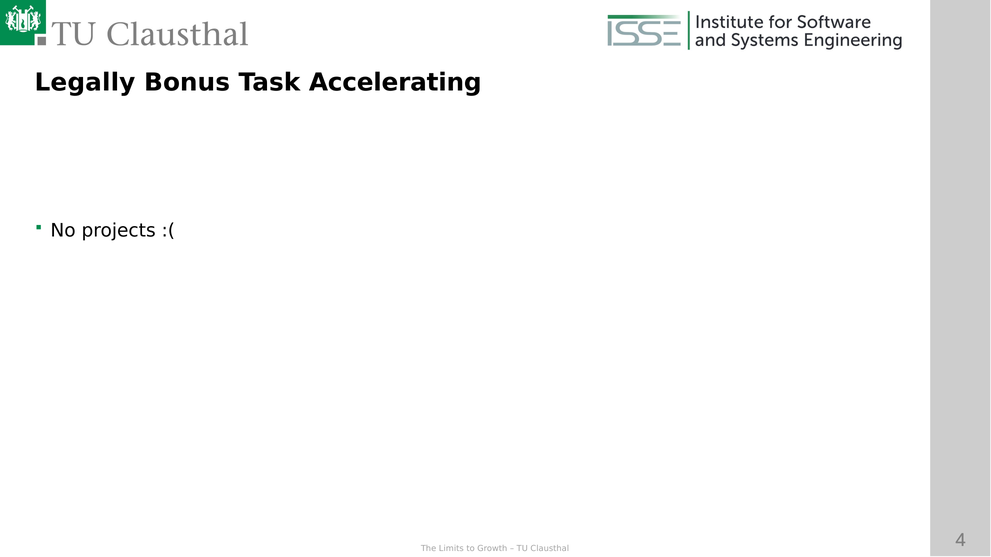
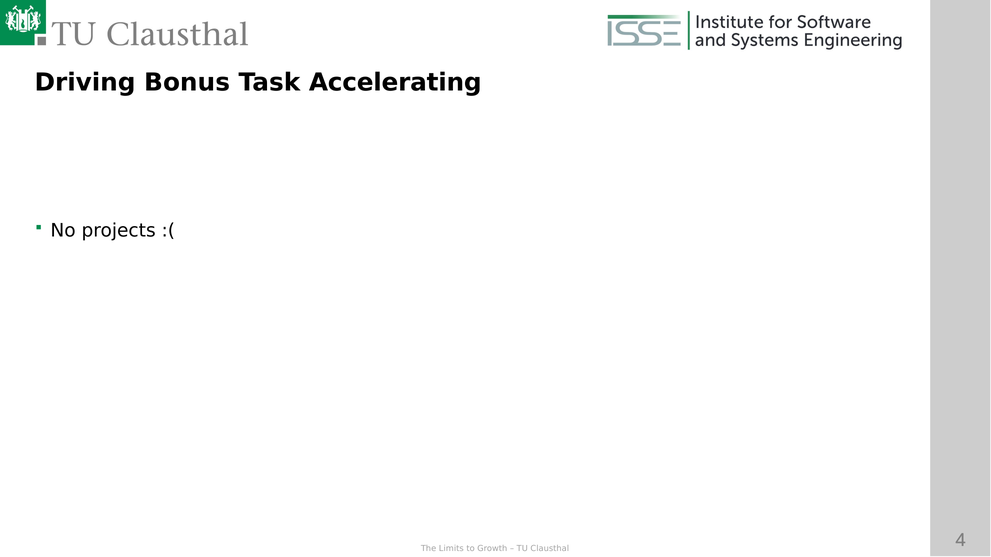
Legally: Legally -> Driving (85, 82)
